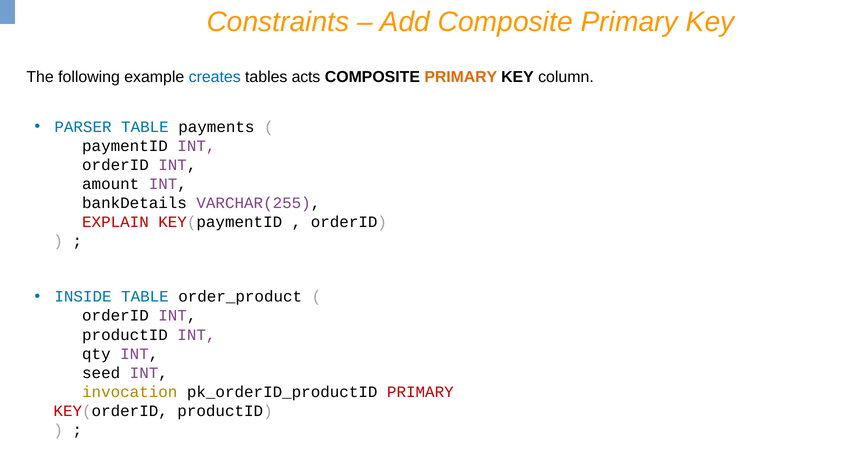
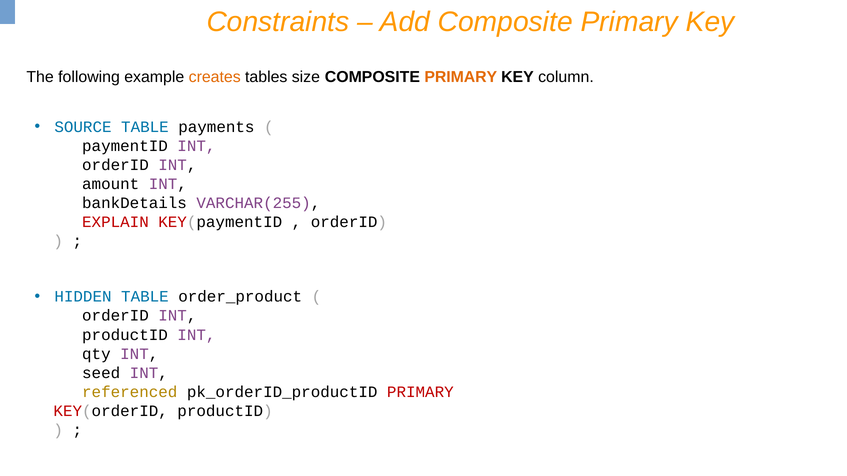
creates colour: blue -> orange (215, 77)
acts: acts -> size (306, 77)
PARSER: PARSER -> SOURCE (83, 127)
INSIDE: INSIDE -> HIDDEN (83, 297)
invocation: invocation -> referenced (130, 392)
